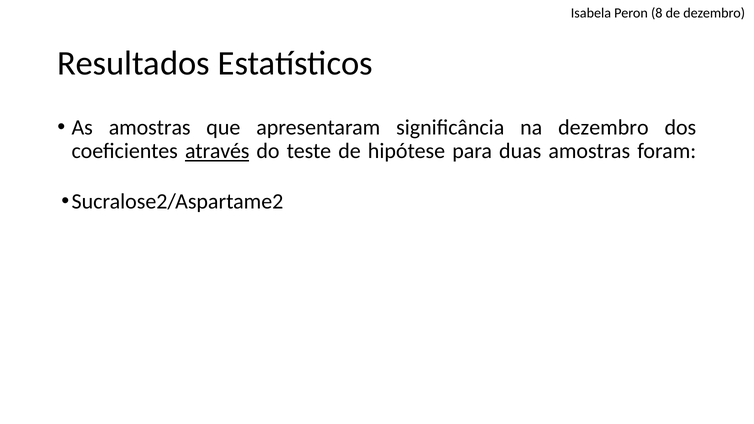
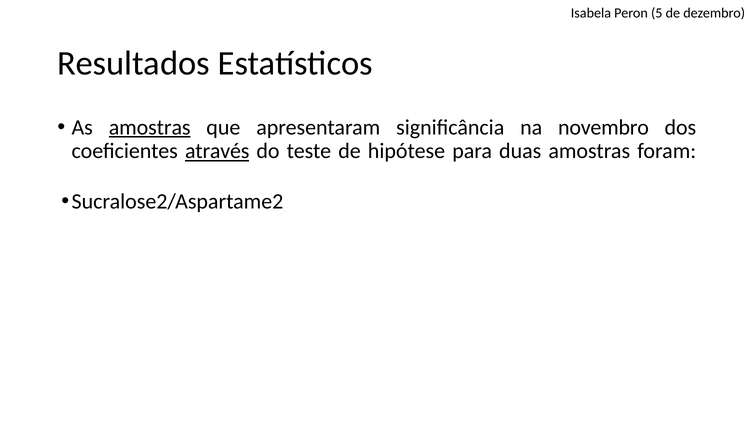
8: 8 -> 5 (657, 13)
amostras underline: none -> present (150, 127)
na dezembro: dezembro -> novembro (603, 127)
